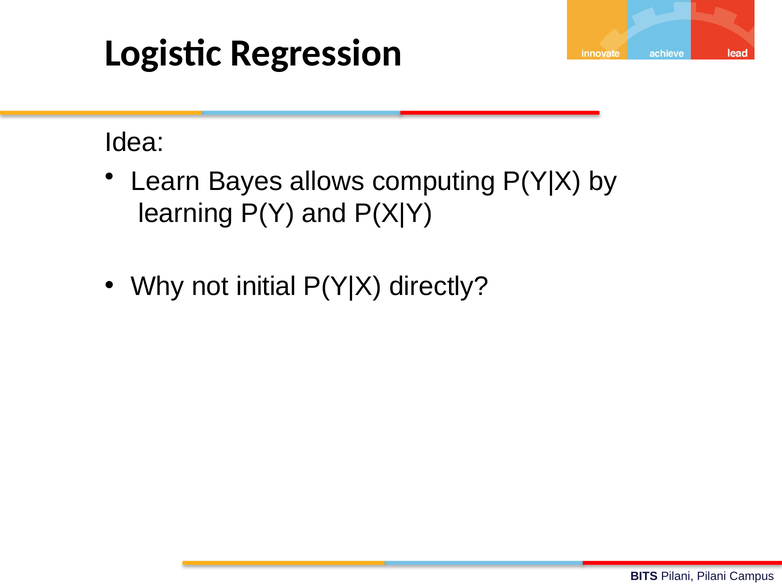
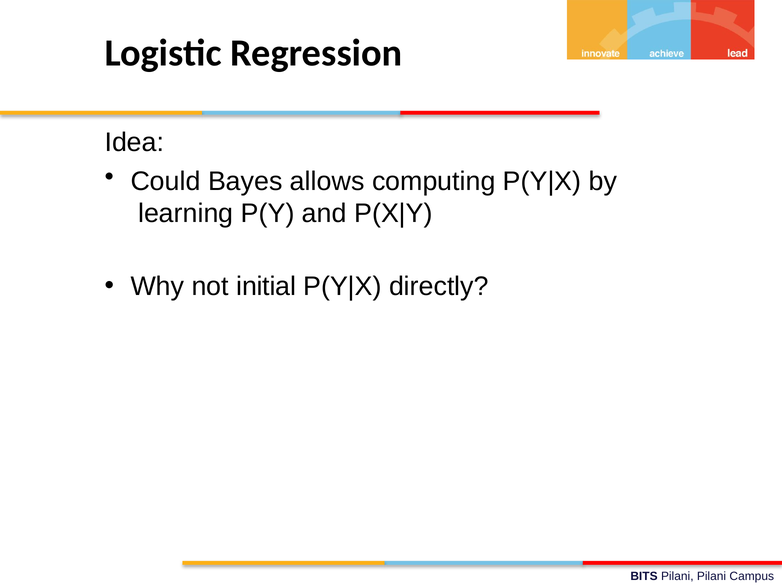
Learn: Learn -> Could (166, 181)
